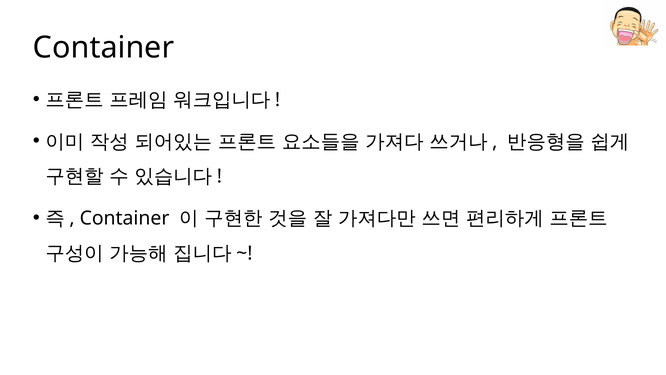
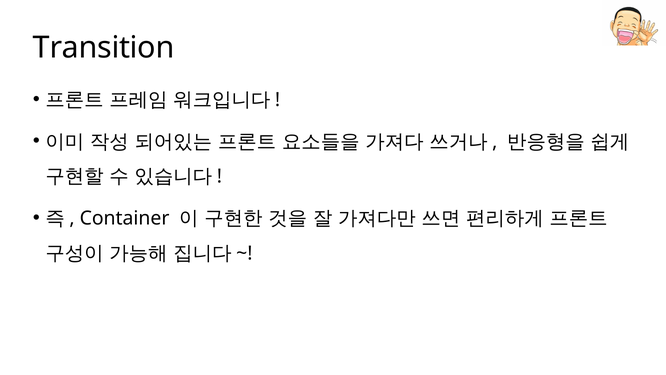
Container: Container -> Transition (104, 48)
